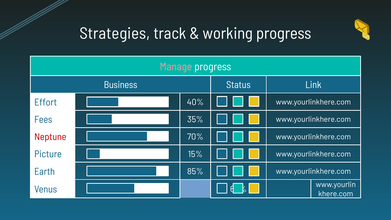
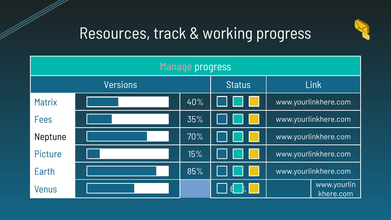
Strategies: Strategies -> Resources (115, 34)
Business: Business -> Versions (121, 85)
Effort: Effort -> Matrix (46, 102)
Neptune colour: red -> black (50, 137)
